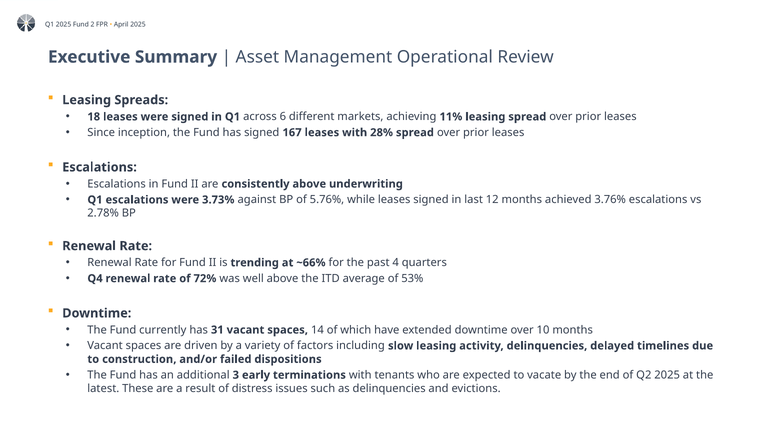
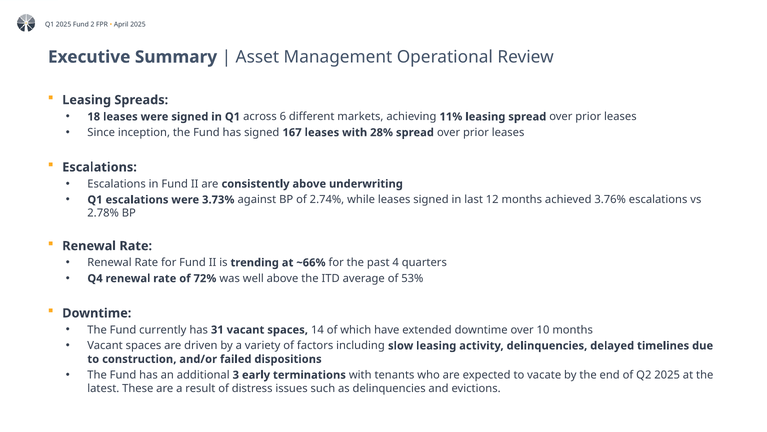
5.76%: 5.76% -> 2.74% (327, 200)
